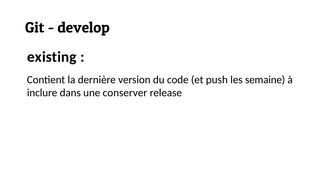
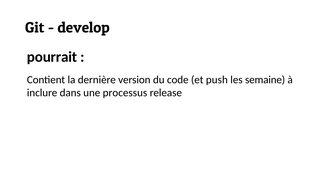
existing: existing -> pourrait (52, 57)
conserver: conserver -> processus (125, 93)
